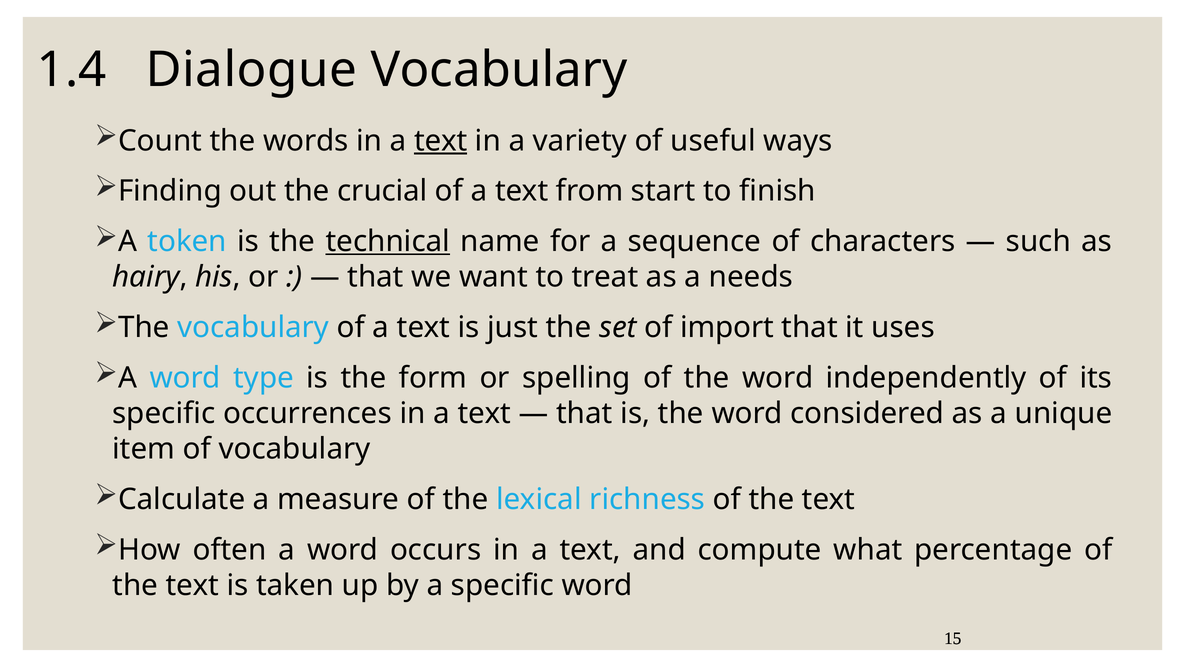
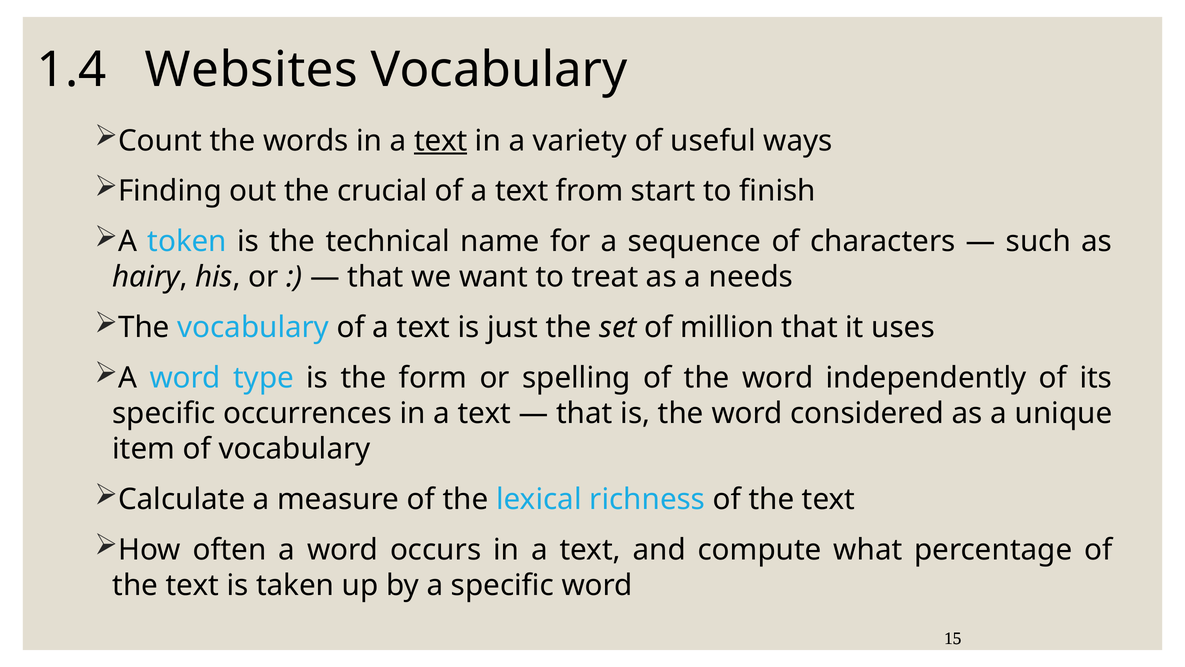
Dialogue: Dialogue -> Websites (251, 70)
technical underline: present -> none (388, 241)
import: import -> million (727, 327)
